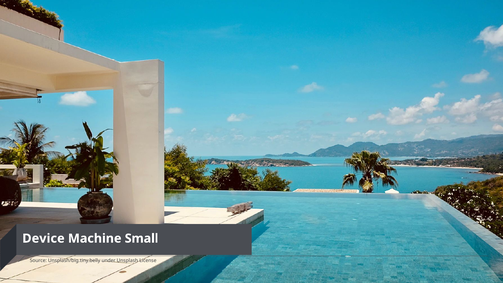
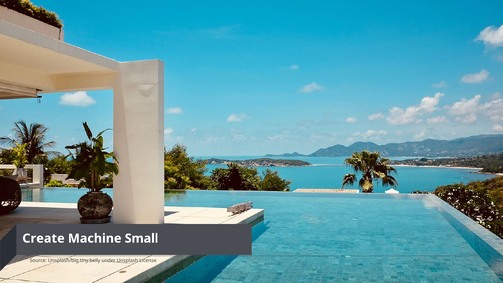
Device: Device -> Create (43, 238)
